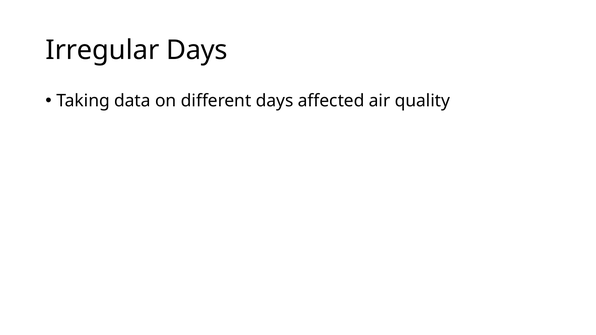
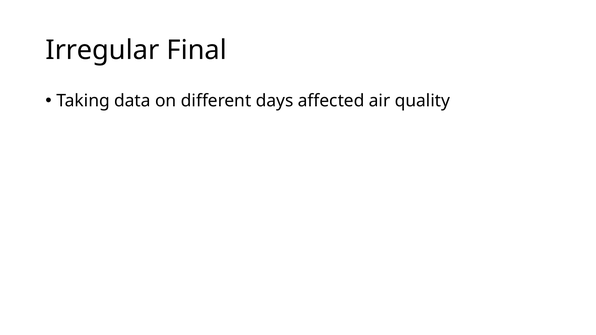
Irregular Days: Days -> Final (197, 50)
